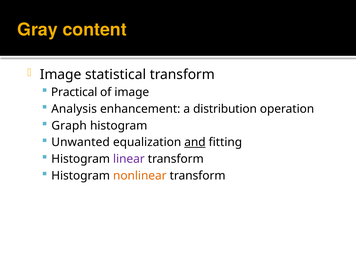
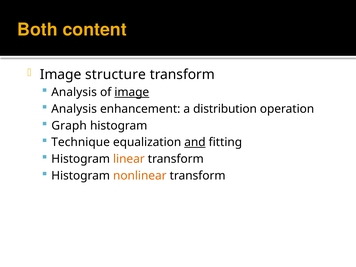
Gray: Gray -> Both (37, 30)
statistical: statistical -> structure (116, 74)
Practical: Practical -> Analysis (74, 92)
image underline: none -> present (132, 92)
Unwanted: Unwanted -> Technique (81, 142)
linear colour: purple -> orange (129, 159)
